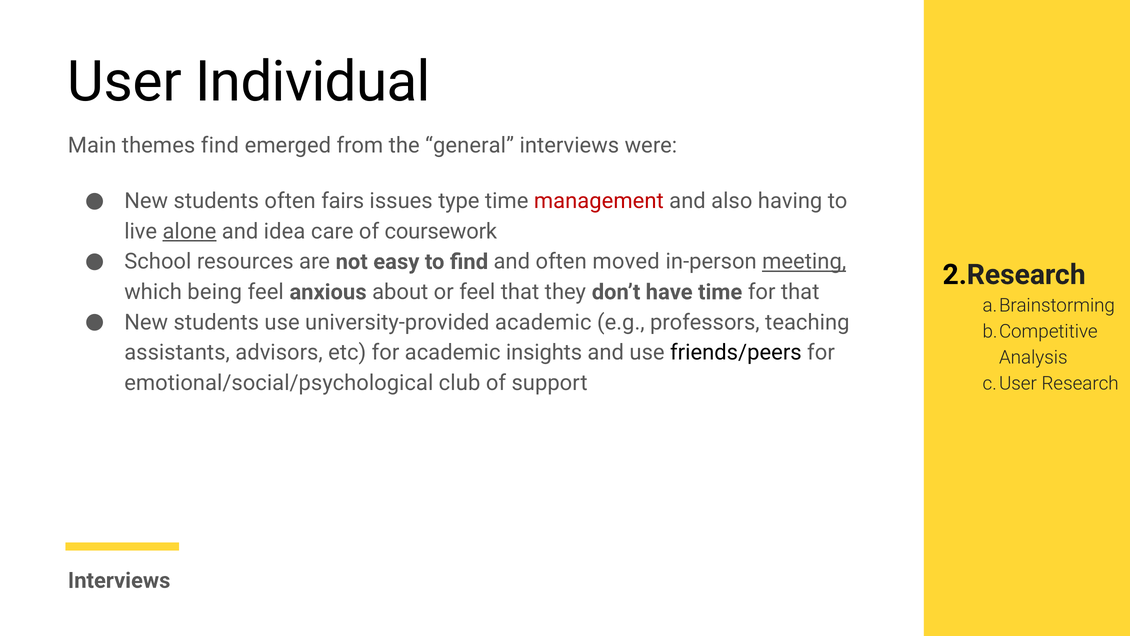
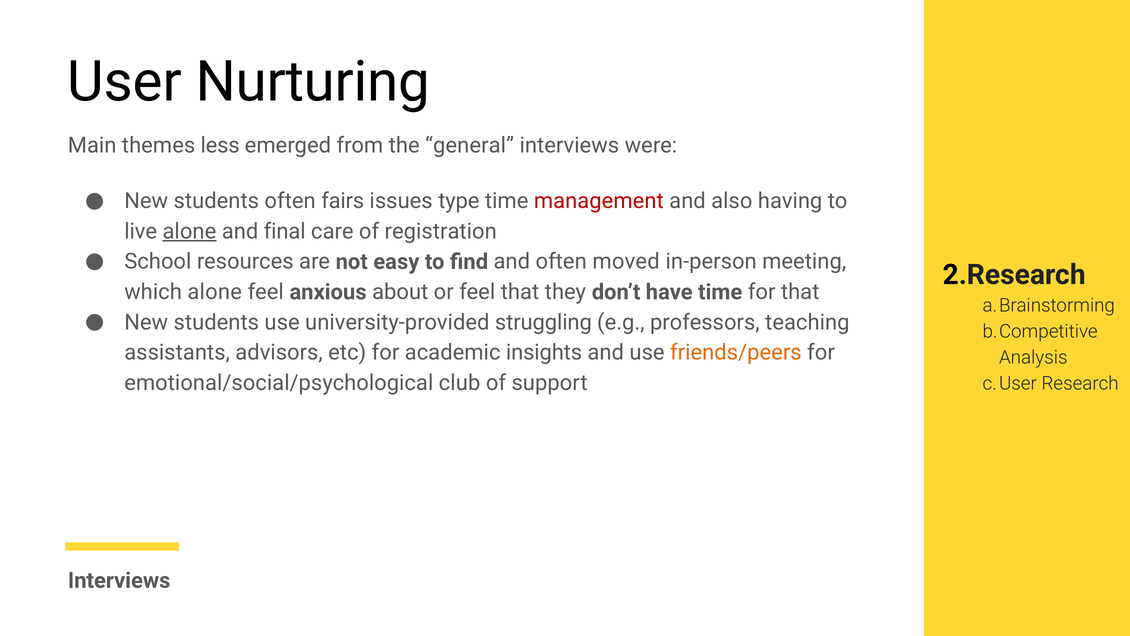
Individual: Individual -> Nurturing (313, 82)
themes find: find -> less (220, 146)
idea: idea -> final (285, 231)
coursework: coursework -> registration (441, 231)
meeting underline: present -> none (804, 262)
which being: being -> alone (215, 292)
university-provided academic: academic -> struggling (543, 322)
friends/peers colour: black -> orange (736, 352)
